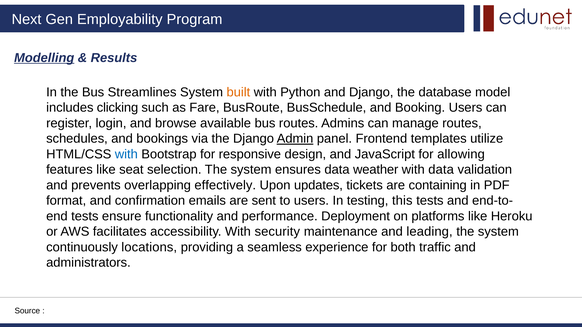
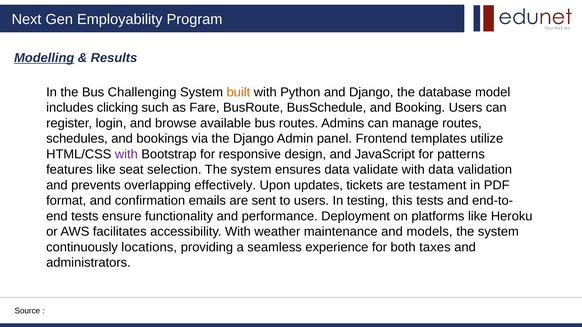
Streamlines: Streamlines -> Challenging (142, 92)
Admin underline: present -> none (295, 139)
with colour: blue -> purple (126, 154)
allowing: allowing -> patterns (461, 154)
weather: weather -> validate (376, 170)
containing: containing -> testament (438, 185)
security: security -> weather (277, 232)
leading: leading -> models (430, 232)
traffic: traffic -> taxes (435, 247)
